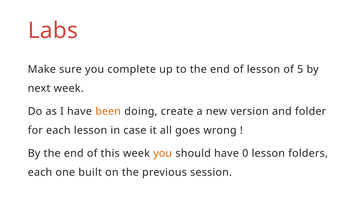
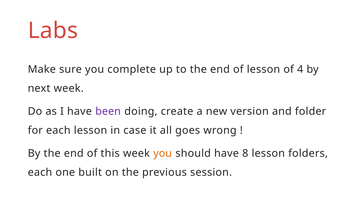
5: 5 -> 4 (300, 69)
been colour: orange -> purple (108, 111)
0: 0 -> 8 (245, 153)
